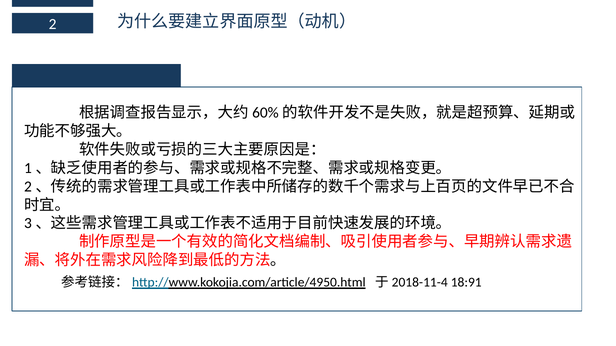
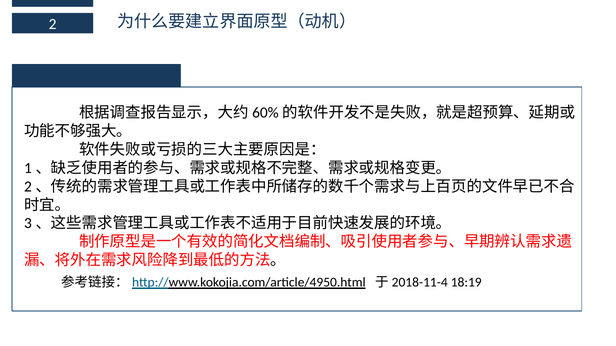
18:91: 18:91 -> 18:19 (466, 283)
